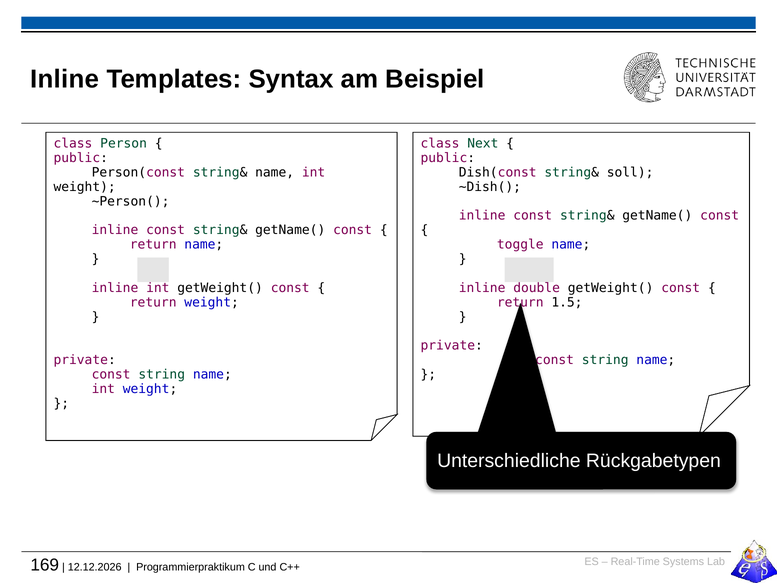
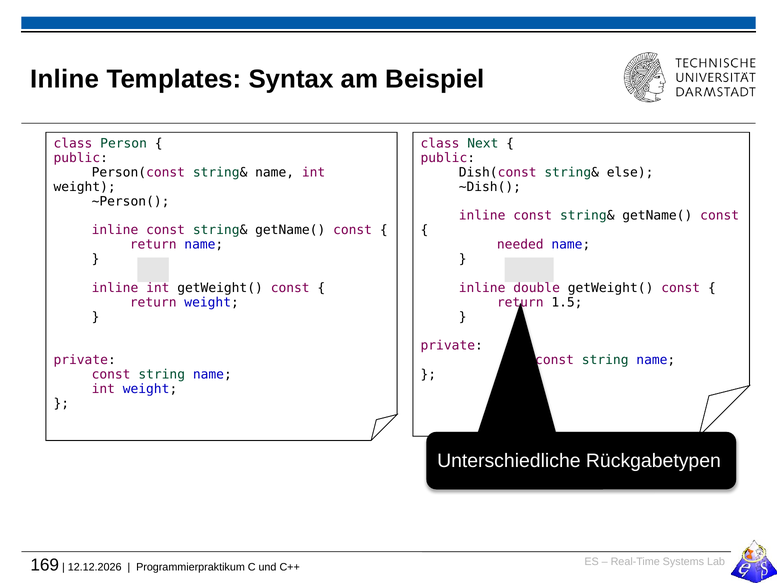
soll: soll -> else (630, 172)
toggle: toggle -> needed (520, 244)
